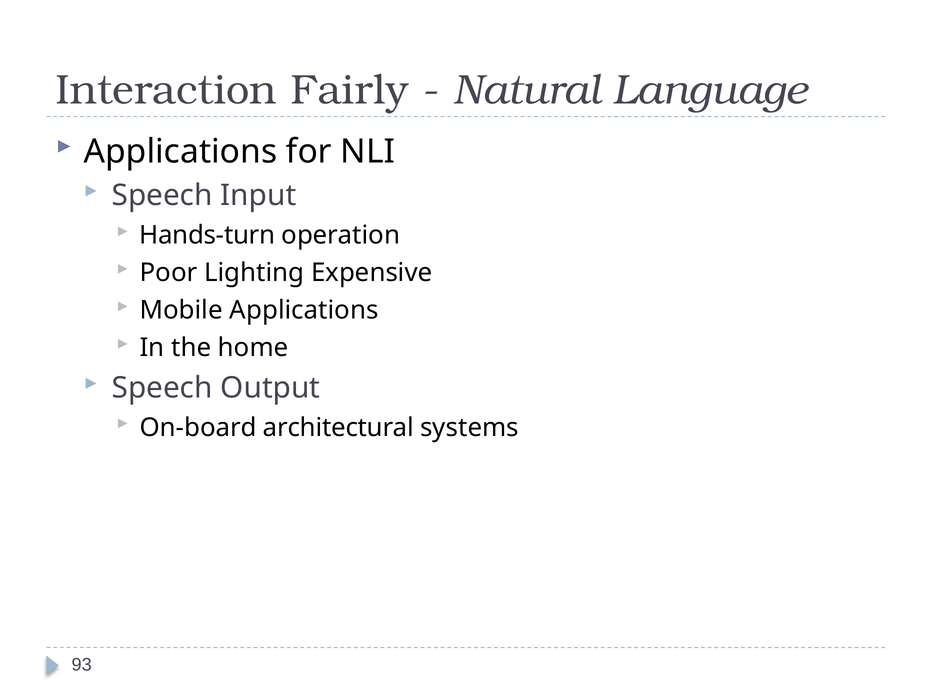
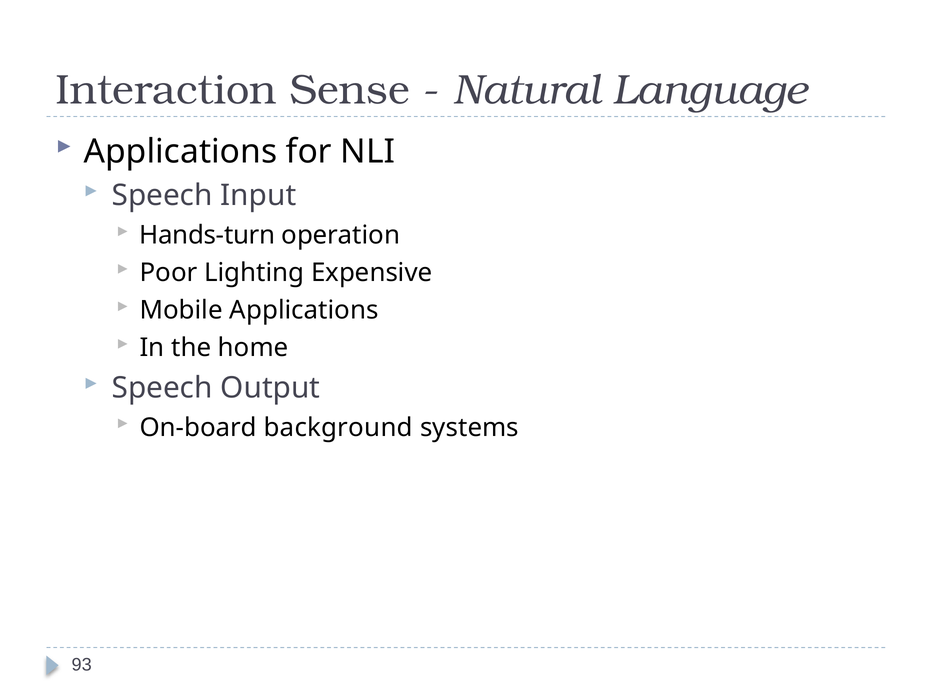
Fairly: Fairly -> Sense (350, 90)
architectural: architectural -> background (338, 428)
